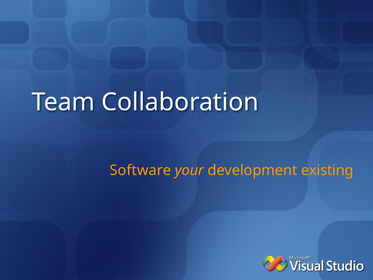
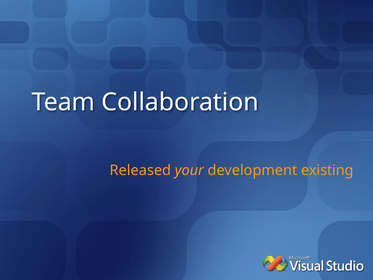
Software: Software -> Released (140, 170)
